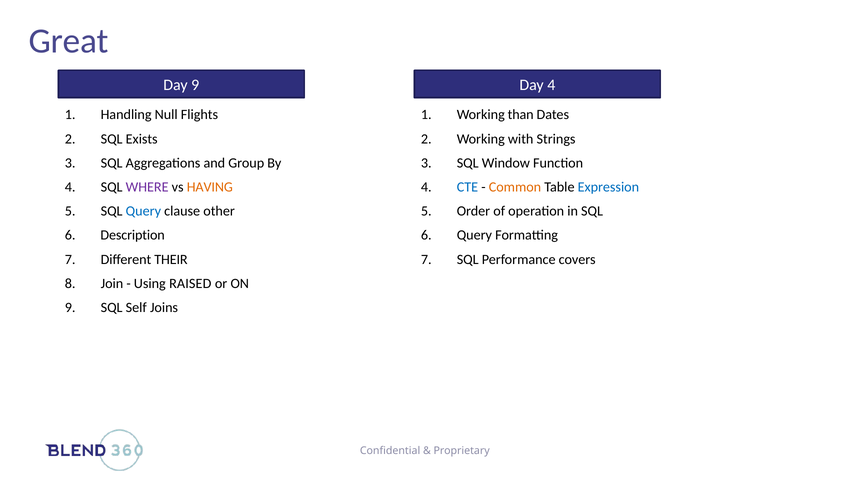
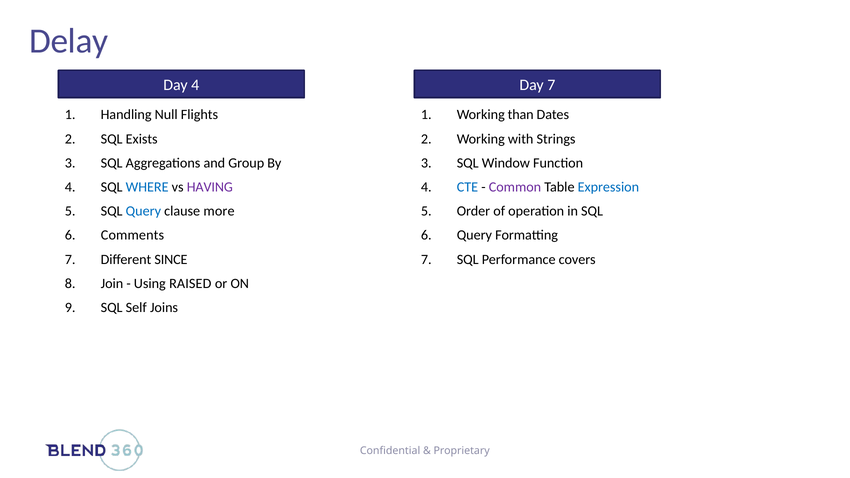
Great: Great -> Delay (69, 41)
Day 9: 9 -> 4 (195, 85)
Day 4: 4 -> 7 (551, 85)
WHERE colour: purple -> blue (147, 187)
HAVING colour: orange -> purple (210, 187)
Common colour: orange -> purple (515, 187)
other: other -> more (219, 211)
Description: Description -> Comments (132, 235)
THEIR: THEIR -> SINCE (171, 259)
